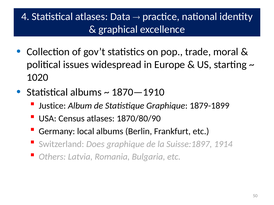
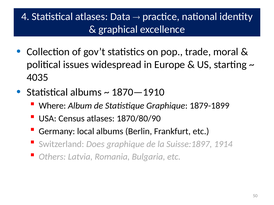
1020: 1020 -> 4035 (38, 77)
Justice: Justice -> Where (52, 106)
